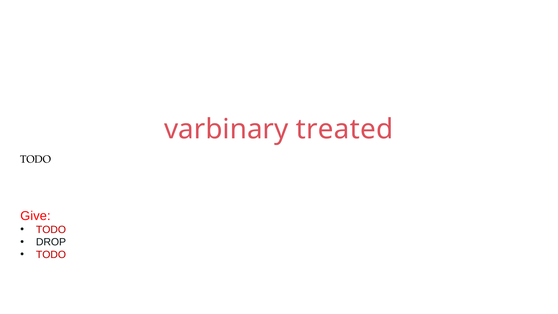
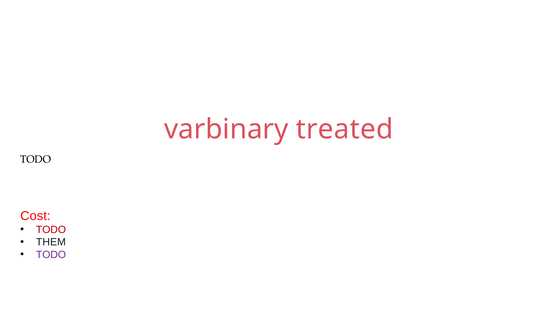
Give: Give -> Cost (35, 216)
DROP: DROP -> THEM (51, 242)
TODO colour: red -> purple (51, 255)
